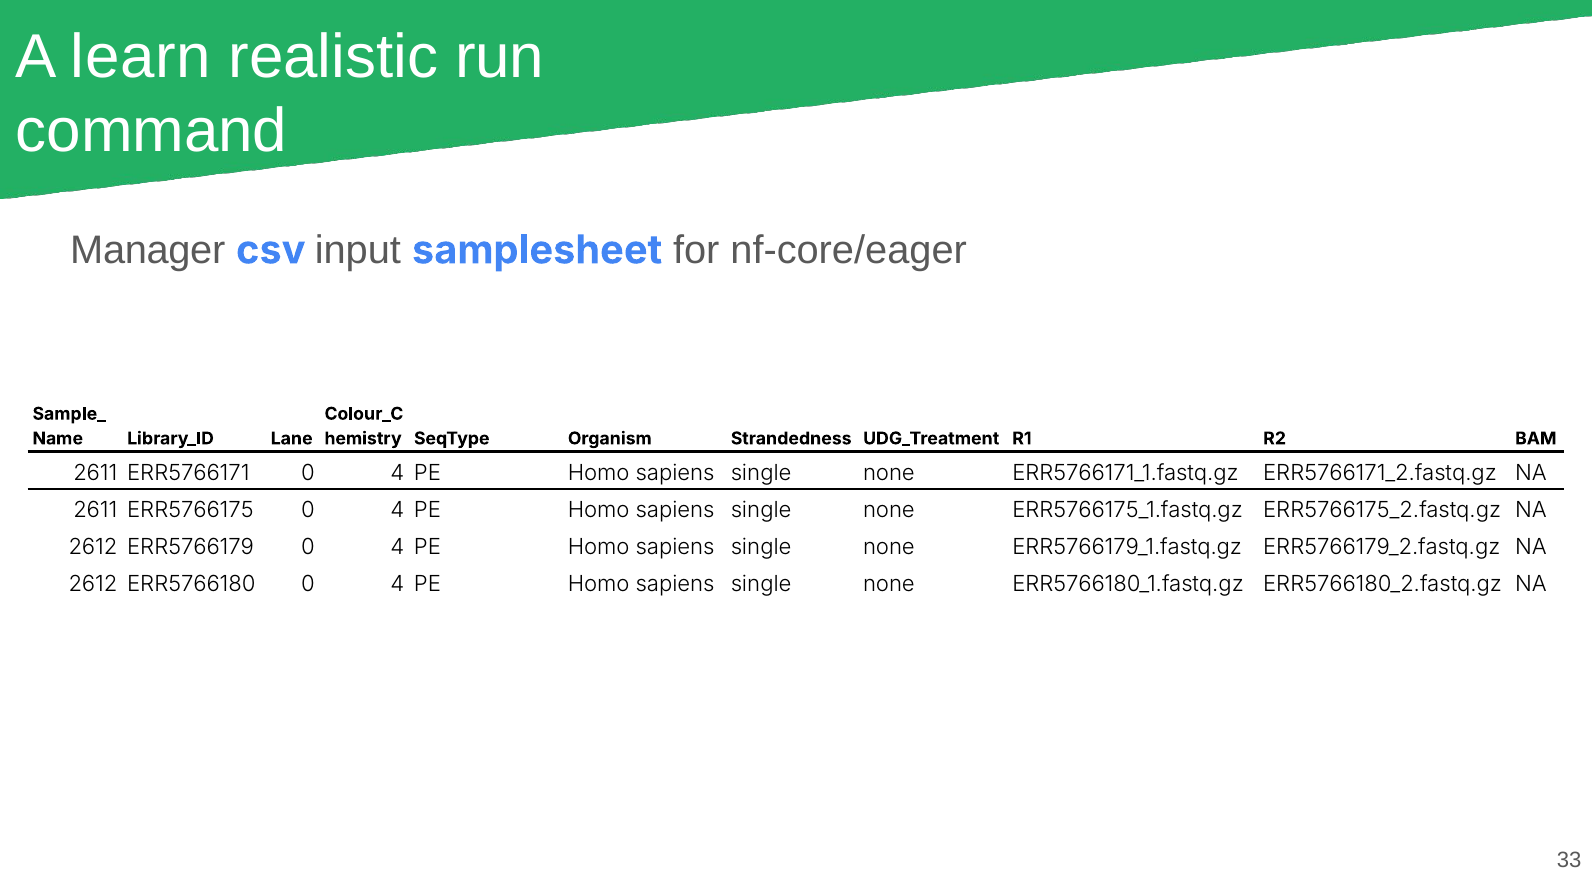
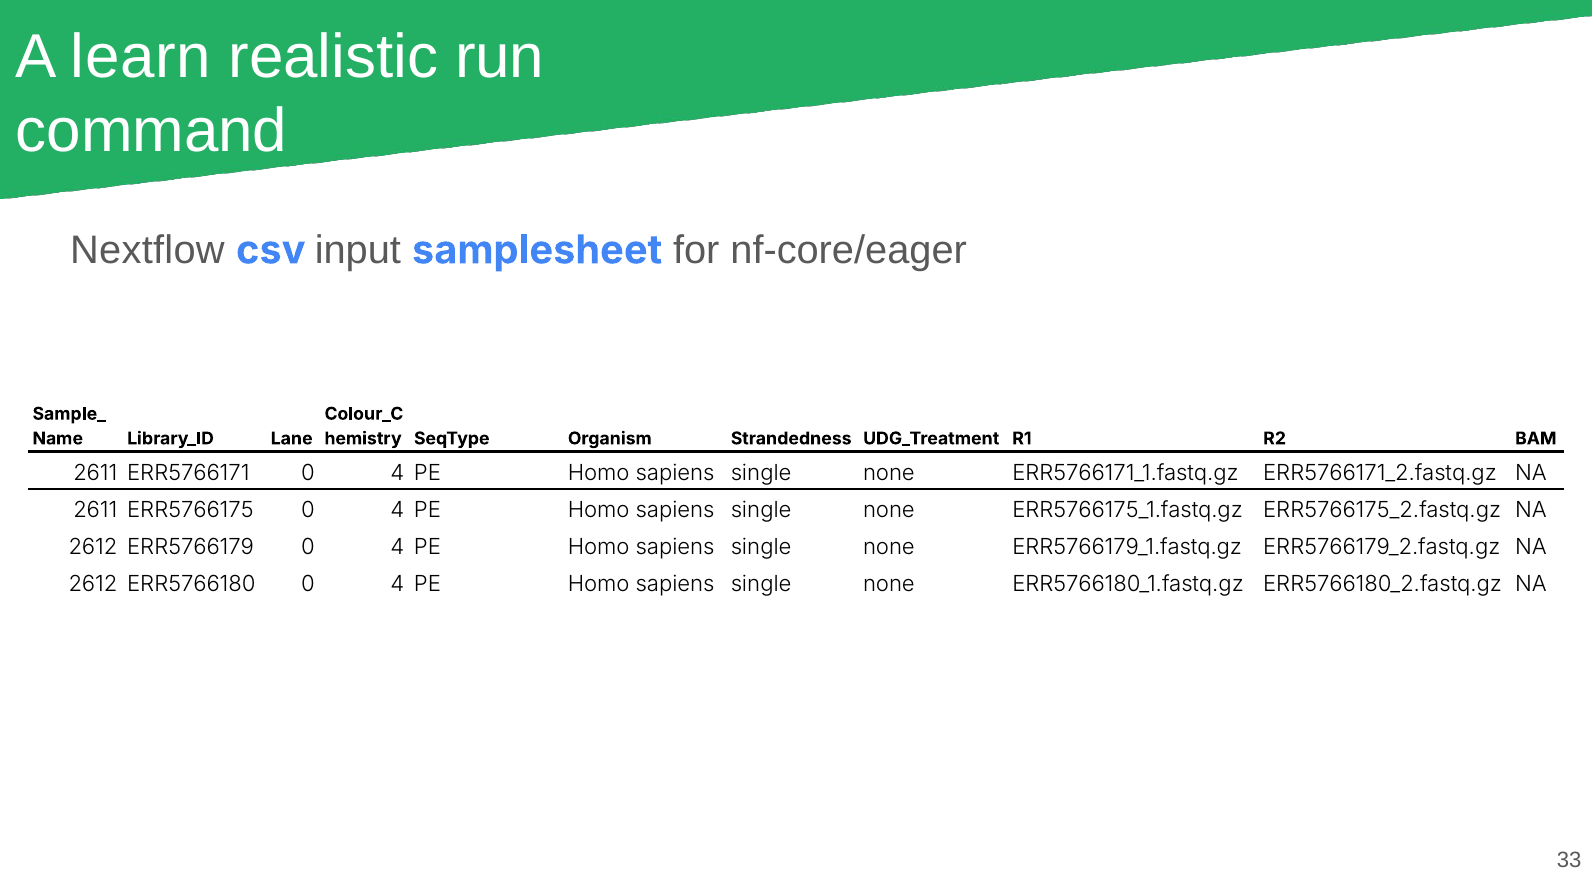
Manager: Manager -> Nextflow (147, 250)
